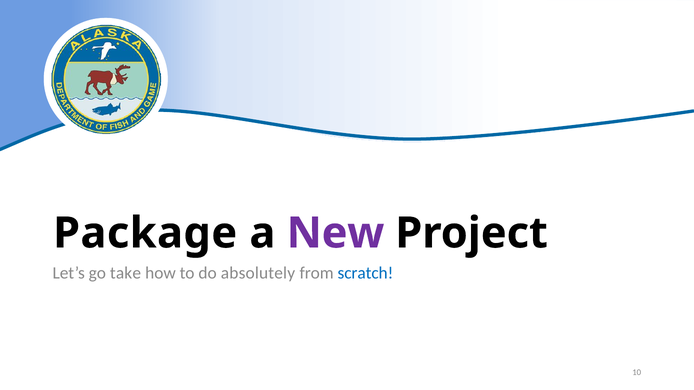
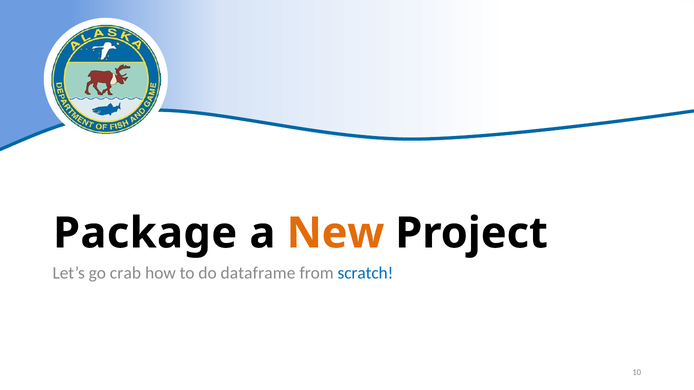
New colour: purple -> orange (335, 233)
take: take -> crab (125, 273)
absolutely: absolutely -> dataframe (258, 273)
